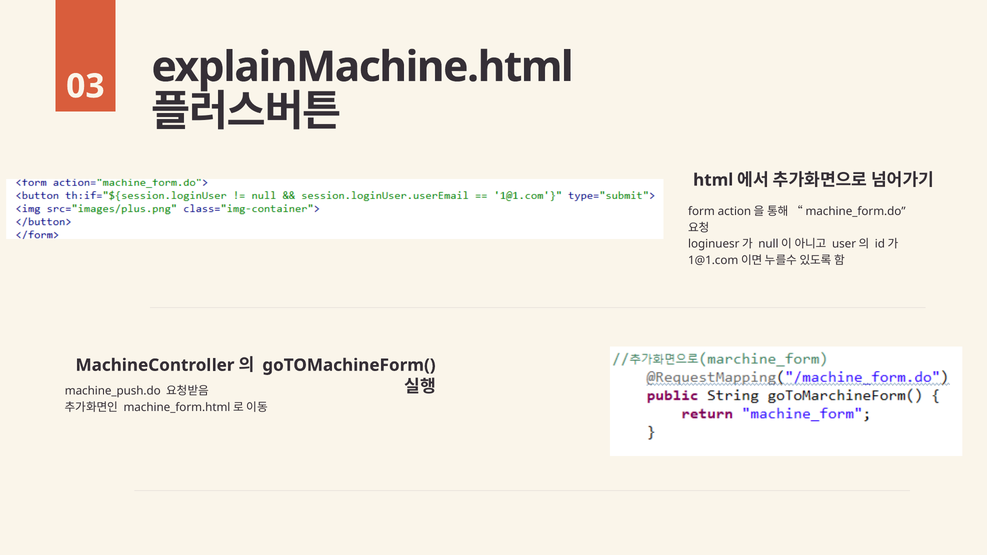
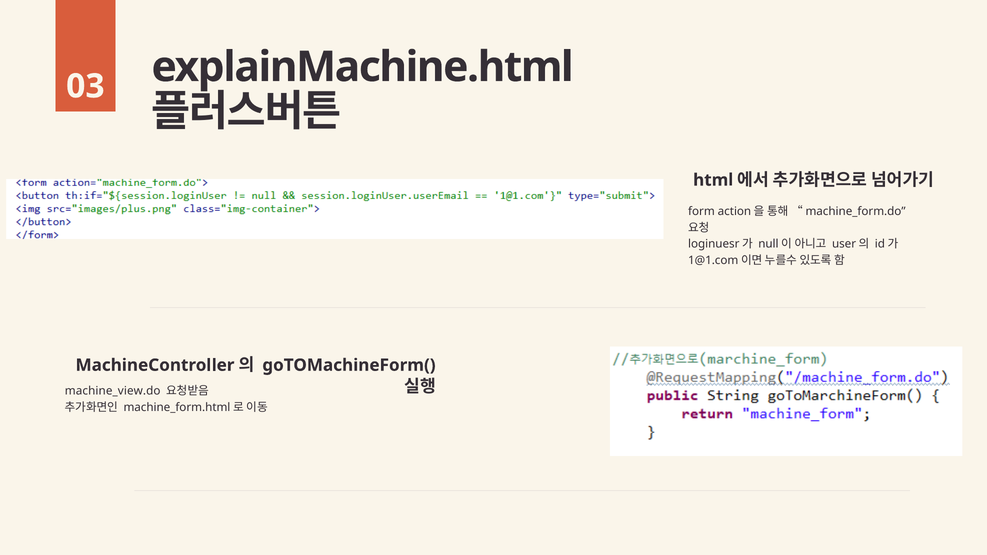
machine_push.do: machine_push.do -> machine_view.do (113, 391)
